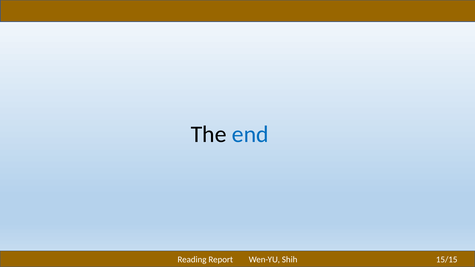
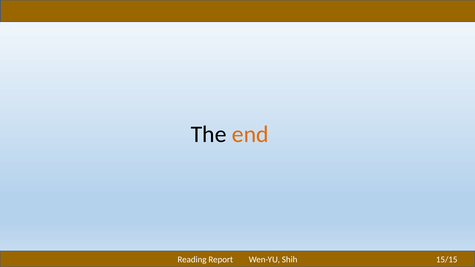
end colour: blue -> orange (250, 135)
